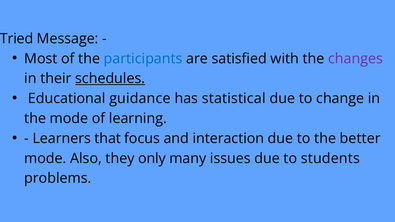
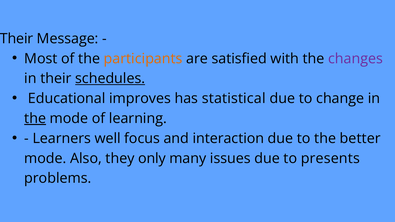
Tried: Tried -> Their (17, 39)
participants colour: blue -> orange (143, 59)
guidance: guidance -> improves (140, 99)
the underline: none -> present (35, 119)
that: that -> well (108, 138)
students: students -> presents (330, 158)
